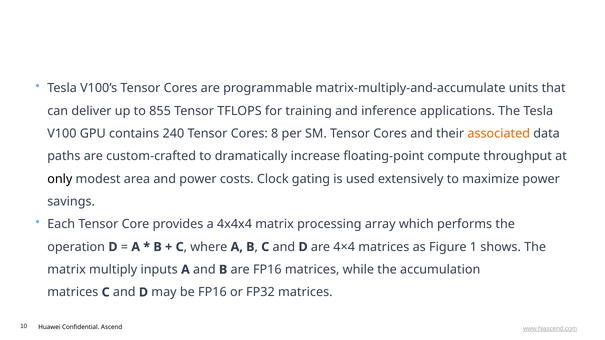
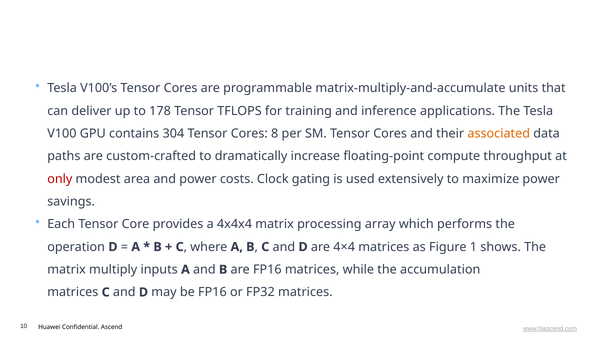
855: 855 -> 178 (160, 111)
240: 240 -> 304 (173, 134)
only colour: black -> red (60, 179)
